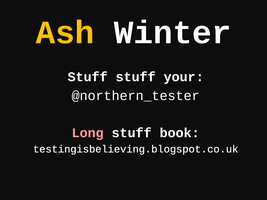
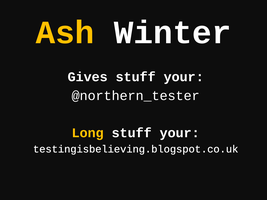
Stuff: Stuff -> Gives (88, 77)
Long colour: pink -> yellow (88, 133)
book: book -> your (180, 133)
